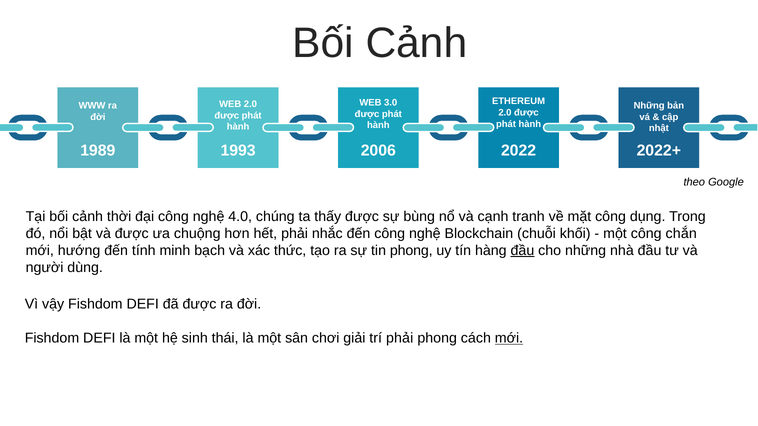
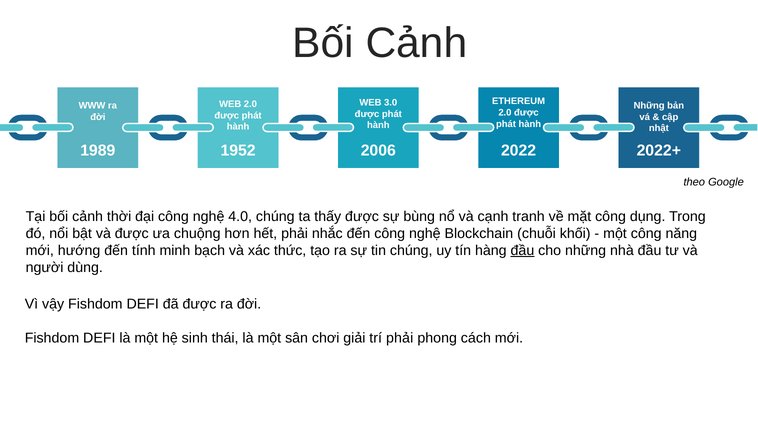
1993: 1993 -> 1952 (238, 151)
chắn: chắn -> năng (681, 234)
tin phong: phong -> chúng (411, 251)
mới underline: present -> none (509, 338)
